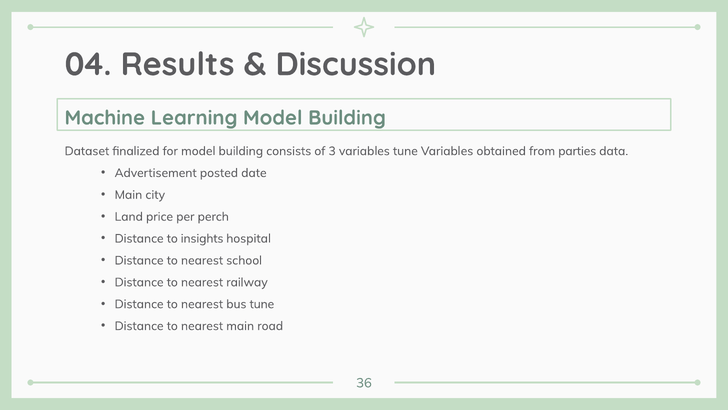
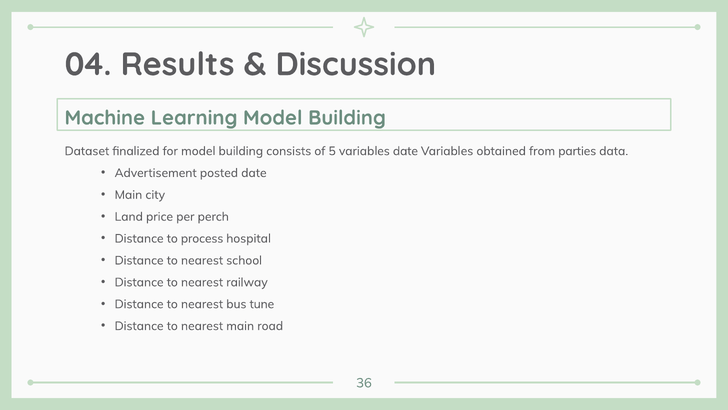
3: 3 -> 5 (332, 151)
variables tune: tune -> date (405, 151)
insights: insights -> process (202, 238)
